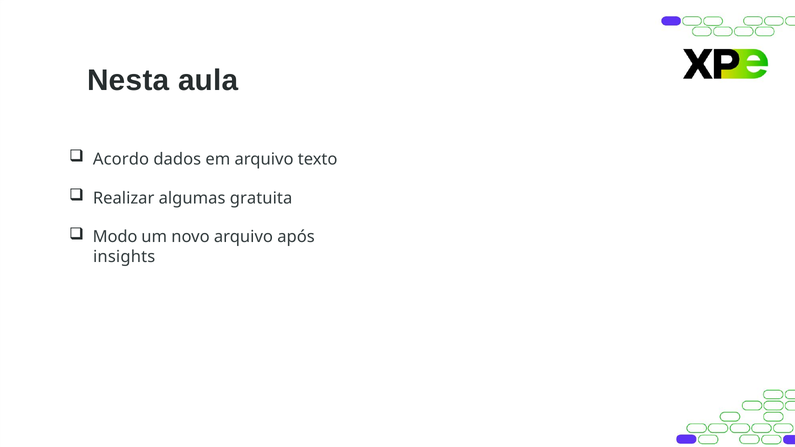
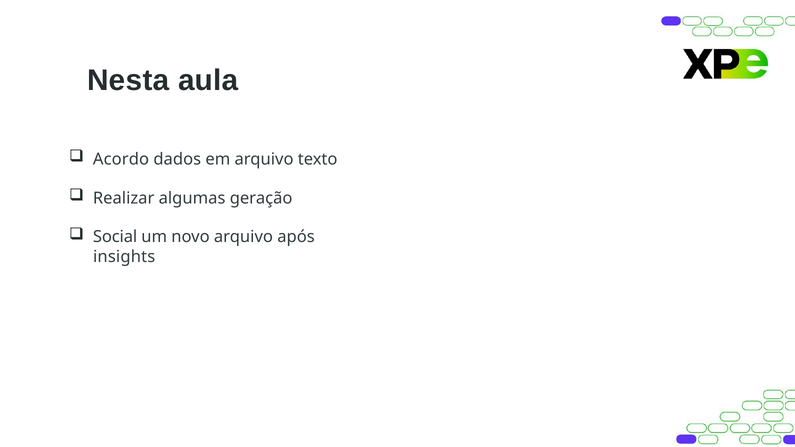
gratuita: gratuita -> geração (261, 198)
Modo: Modo -> Social (115, 237)
